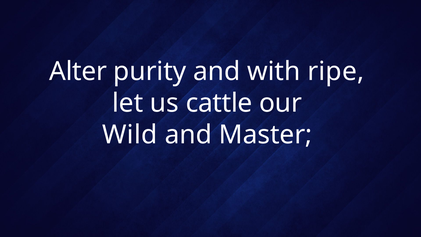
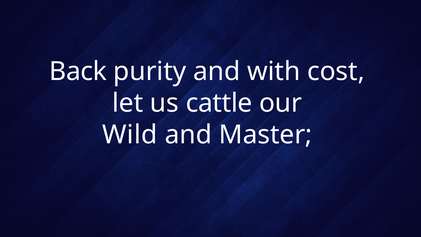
Alter: Alter -> Back (78, 72)
ripe: ripe -> cost (336, 72)
